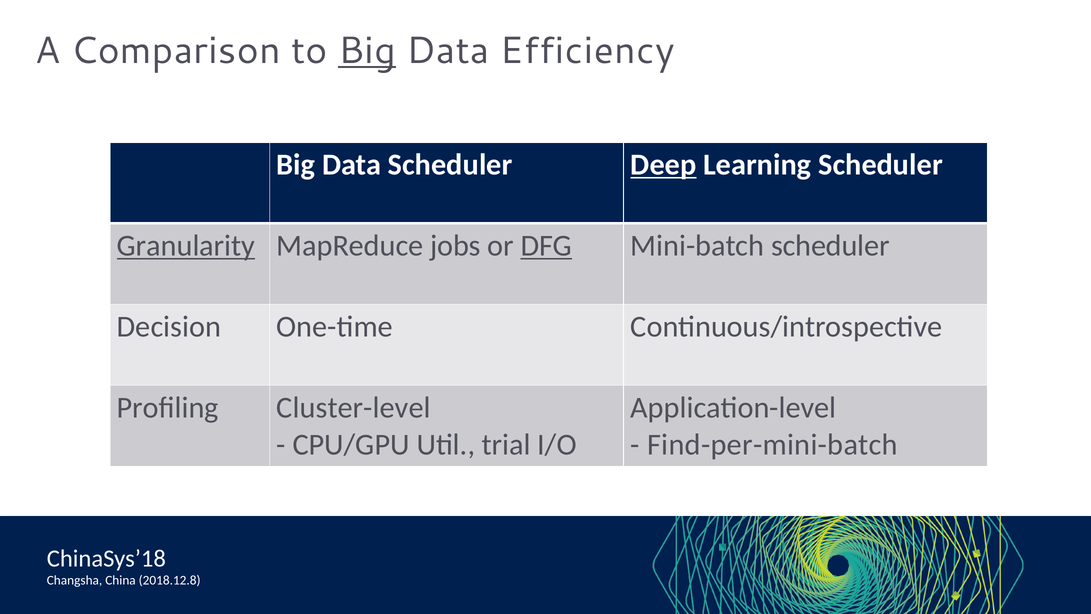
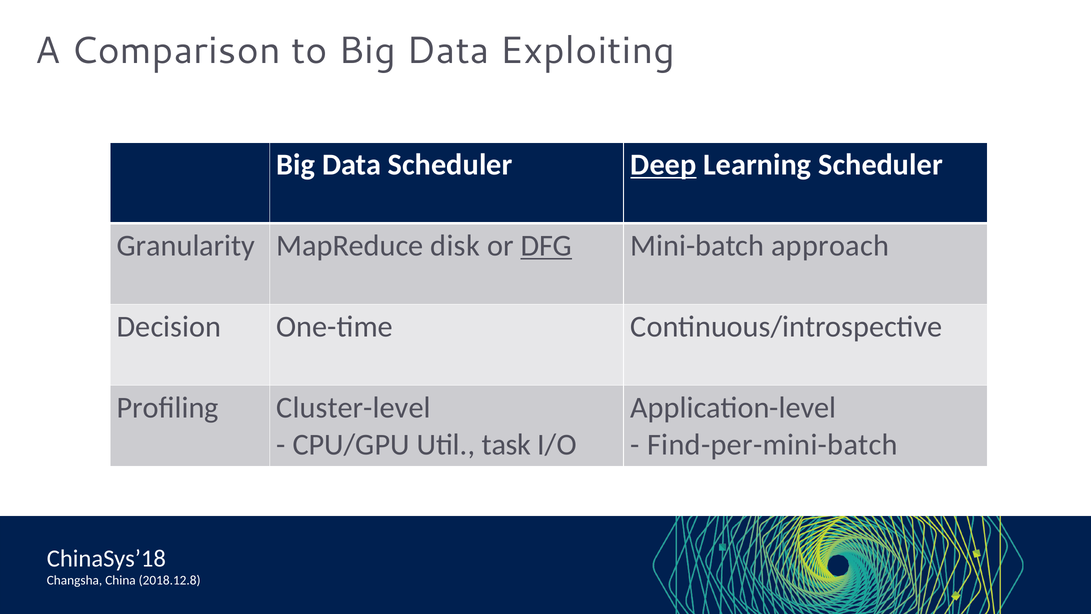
Big underline: present -> none (367, 51)
Efficiency: Efficiency -> Exploiting (587, 51)
Granularity underline: present -> none (186, 246)
jobs: jobs -> disk (455, 246)
Mini-batch scheduler: scheduler -> approach (830, 246)
trial: trial -> task (506, 444)
